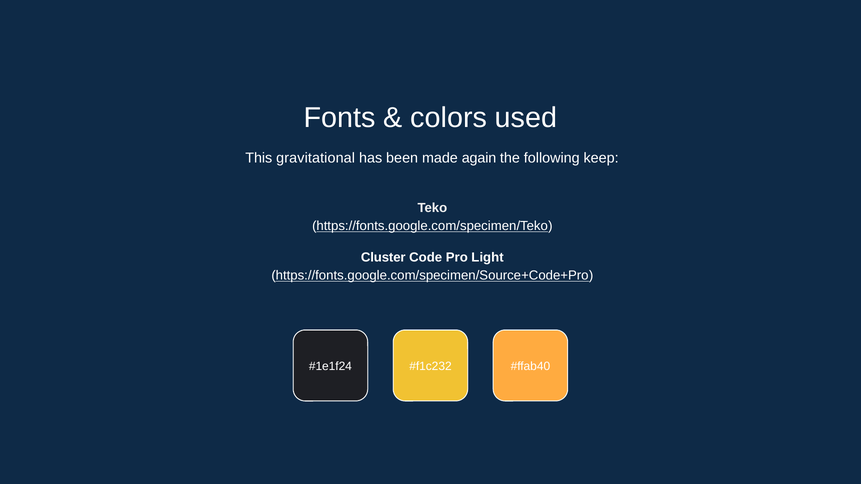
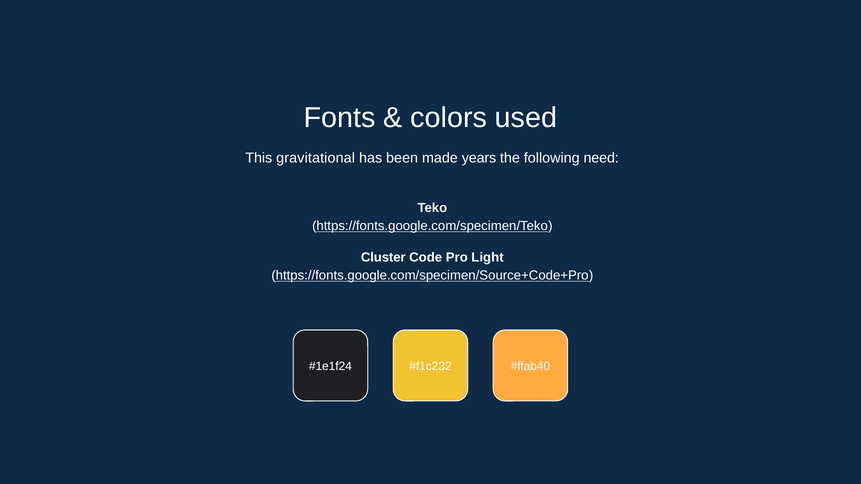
again: again -> years (479, 158)
keep: keep -> need (601, 158)
